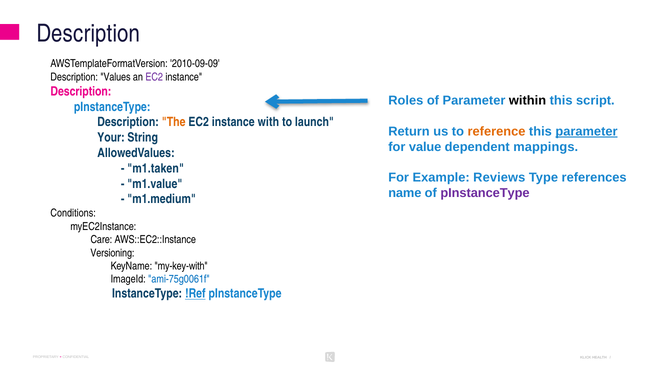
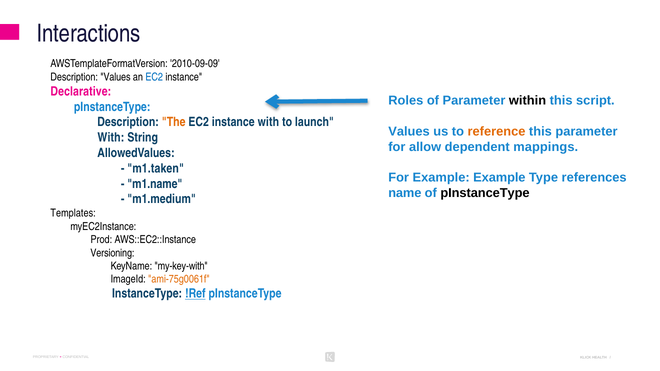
Description: Description -> Interactions (89, 34)
EC2 colour: purple -> blue (154, 77)
Description: Description -> Declarative (81, 91)
Return: Return -> Values (409, 131)
parameter underline: present -> none (587, 131)
Your: Your -> With (111, 138)
value: value -> allow (425, 147)
Example Reviews: Reviews -> Example (499, 178)
m1.value: m1.value -> m1.name (155, 184)
pInstanceType colour: purple -> black (485, 193)
Conditions: Conditions -> Templates (73, 214)
Care: Care -> Prod (101, 240)
ami-75g0061f colour: blue -> orange (179, 280)
